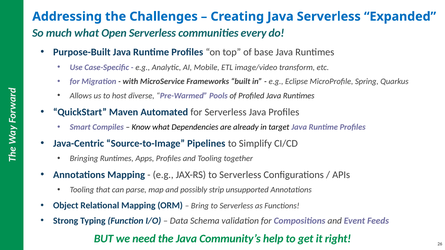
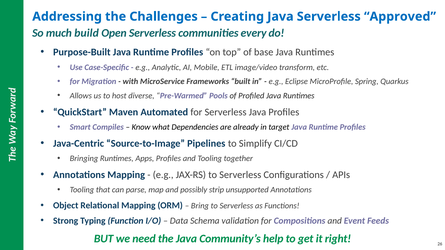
Expanded: Expanded -> Approved (400, 17)
much what: what -> build (87, 33)
